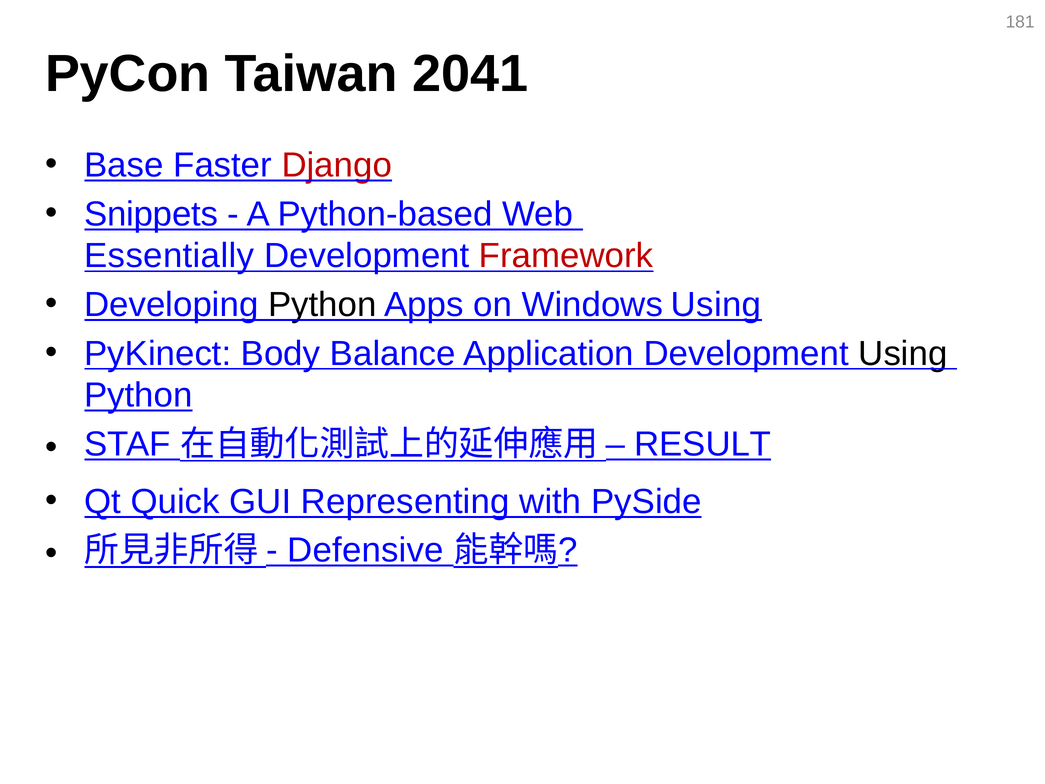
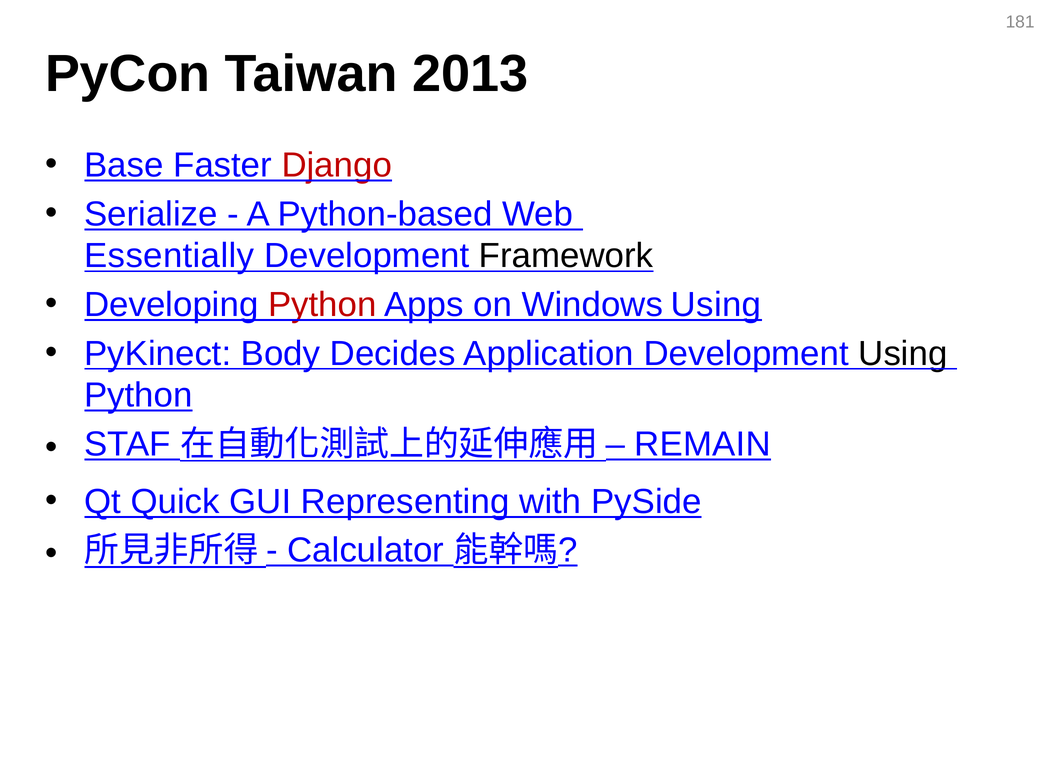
2041: 2041 -> 2013 (470, 74)
Snippets: Snippets -> Serialize (151, 214)
Framework colour: red -> black (566, 256)
Python colour: black -> red (322, 305)
Balance: Balance -> Decides (393, 353)
RESULT: RESULT -> REMAIN (703, 444)
Defensive: Defensive -> Calculator (366, 550)
